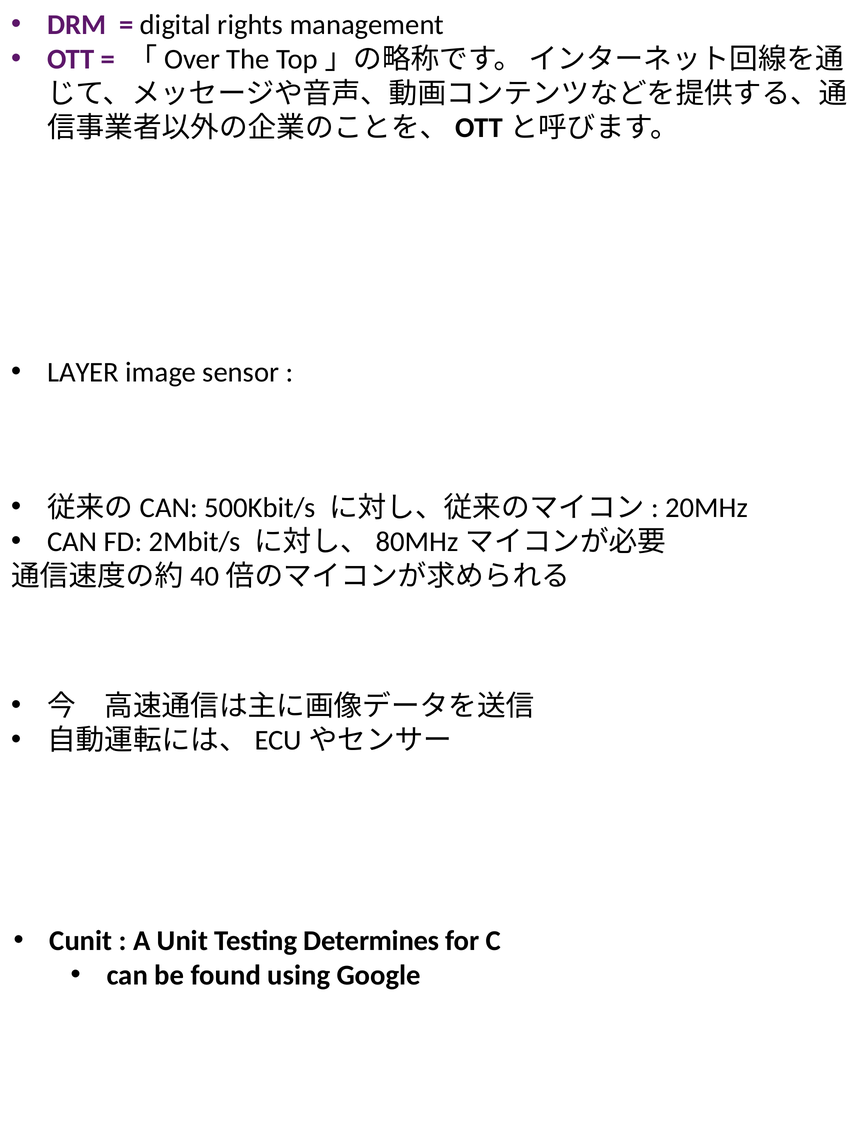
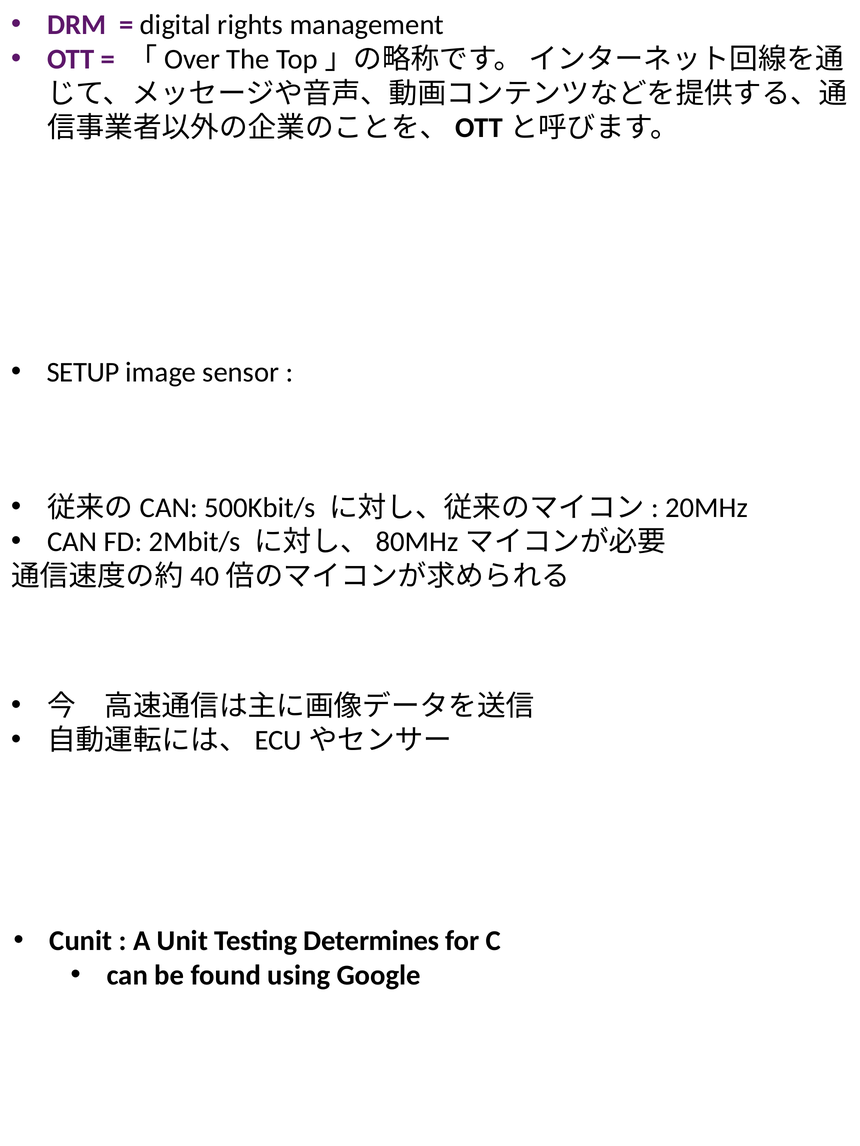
LAYER: LAYER -> SETUP (83, 372)
